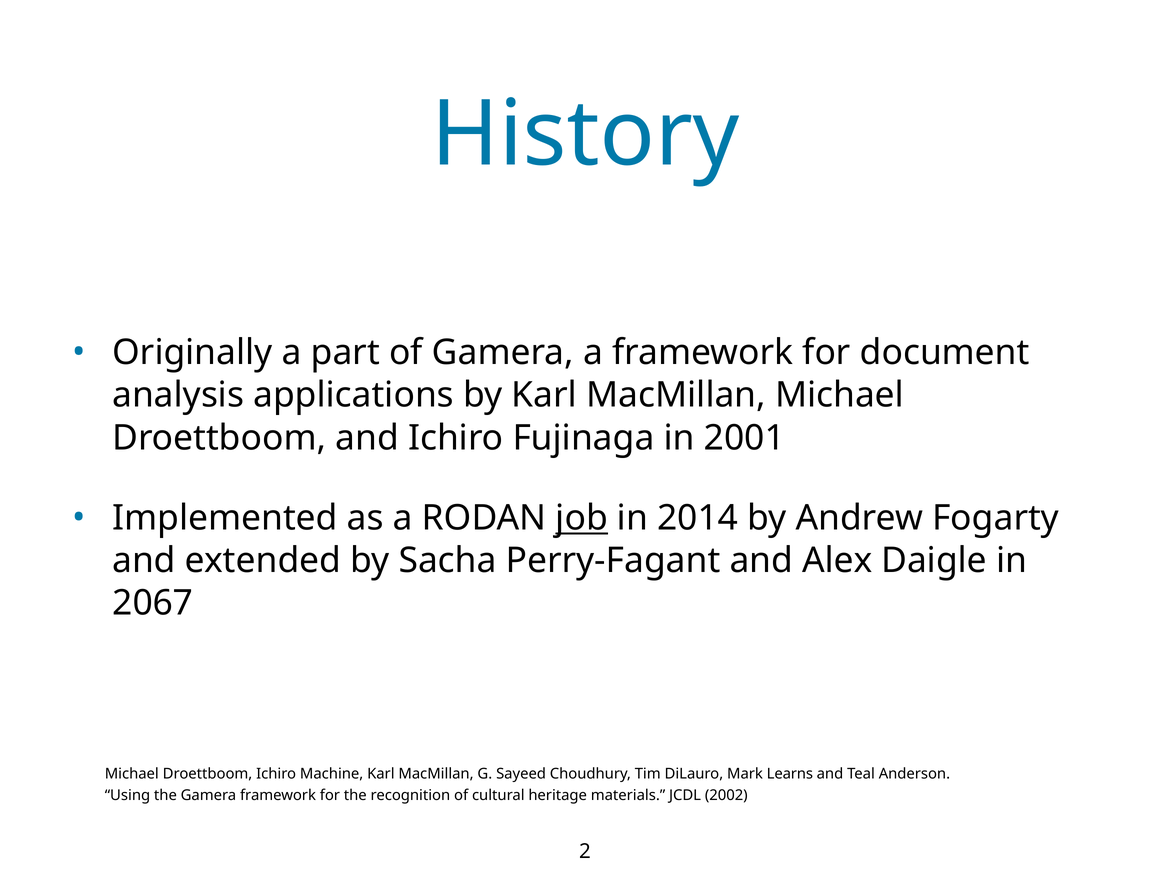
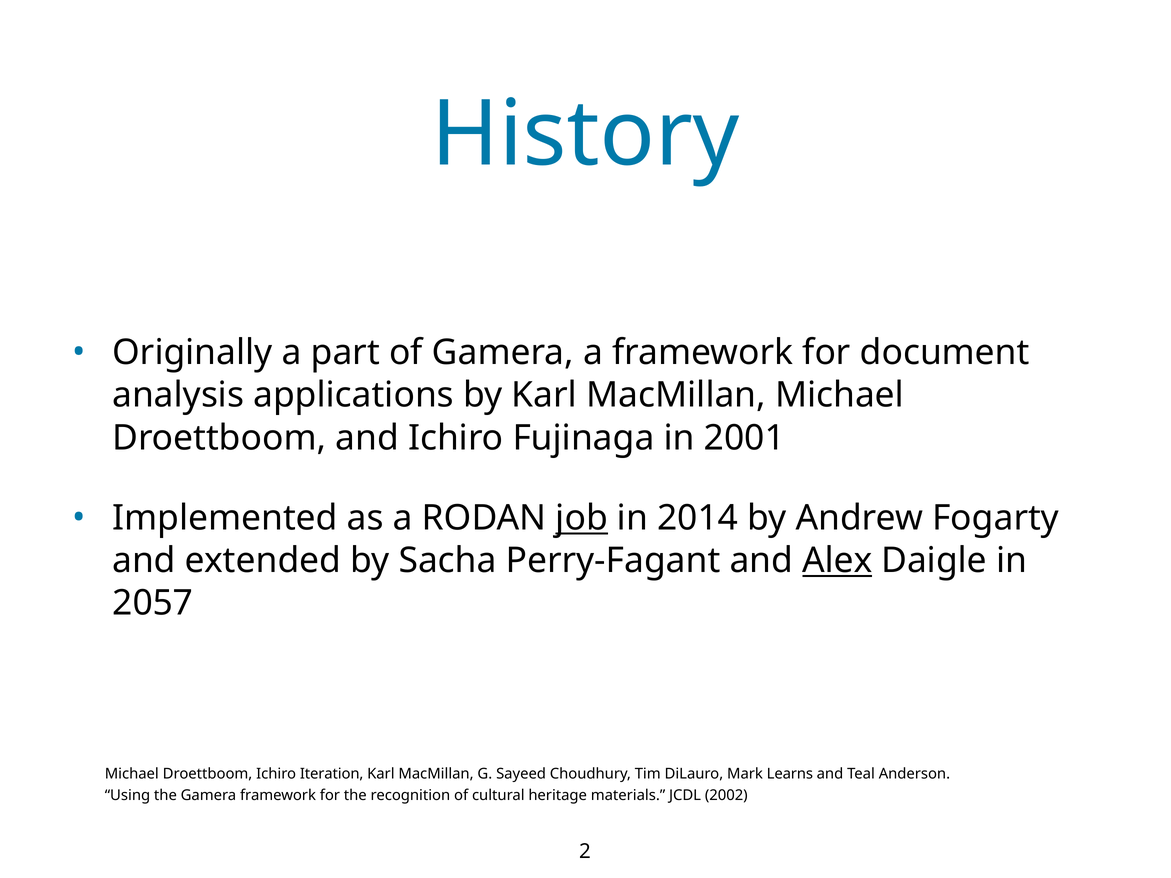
Alex underline: none -> present (837, 561)
2067: 2067 -> 2057 (153, 603)
Machine: Machine -> Iteration (332, 774)
